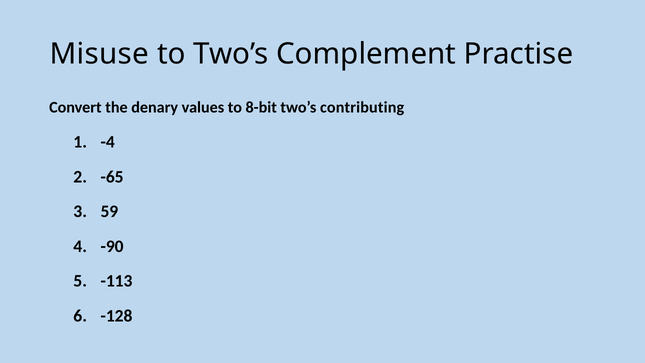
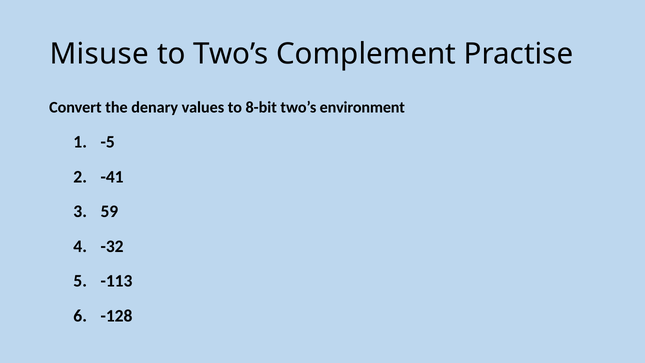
contributing: contributing -> environment (362, 108)
-4: -4 -> -5 (108, 142)
-65: -65 -> -41 (112, 177)
-90: -90 -> -32 (112, 246)
